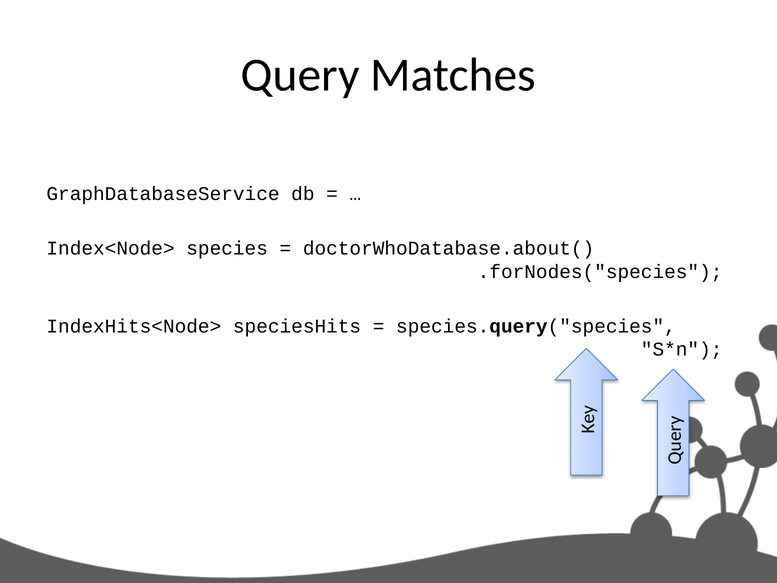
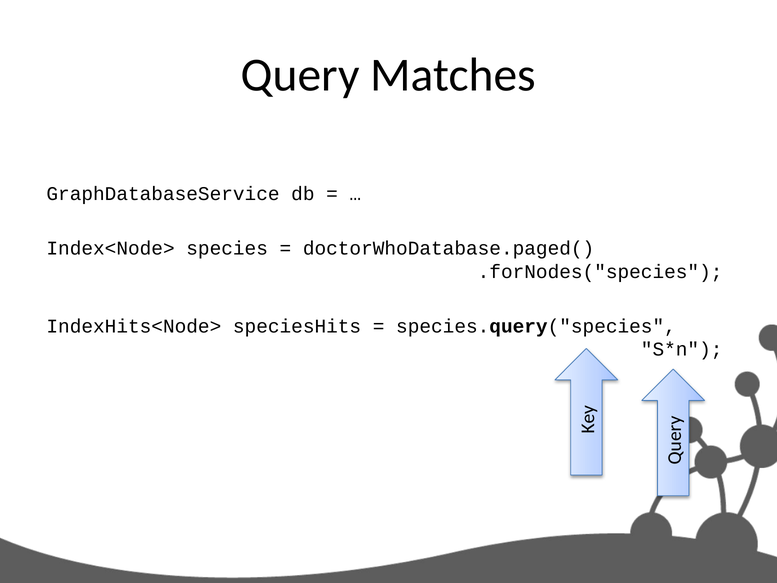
doctorWhoDatabase.about(: doctorWhoDatabase.about( -> doctorWhoDatabase.paged( (449, 248)
